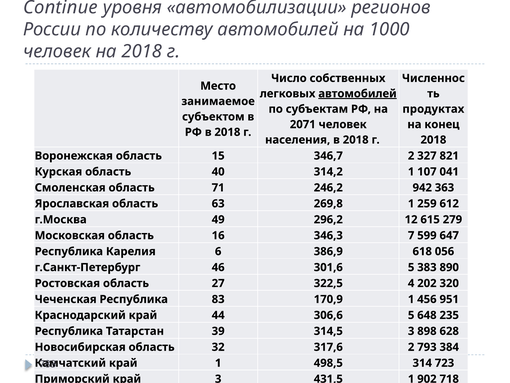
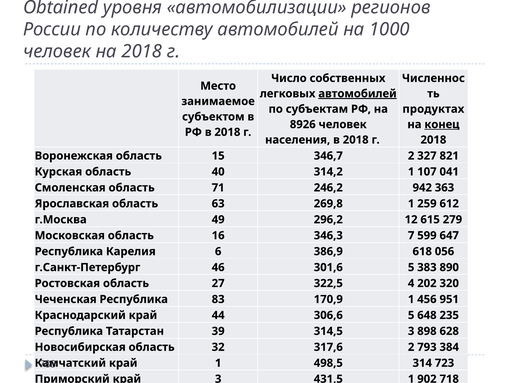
Continue: Continue -> Obtained (61, 7)
2071: 2071 -> 8926 (303, 124)
конец underline: none -> present (442, 124)
